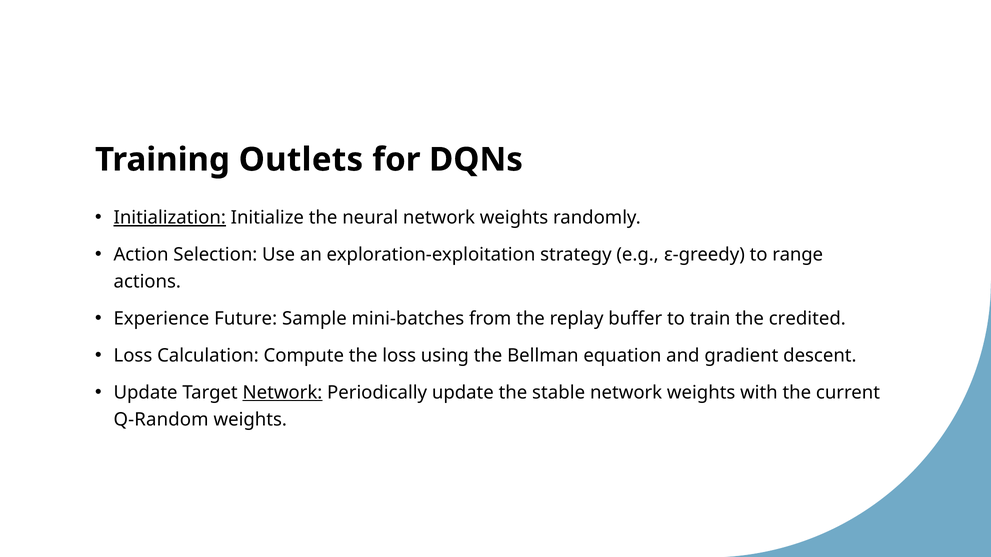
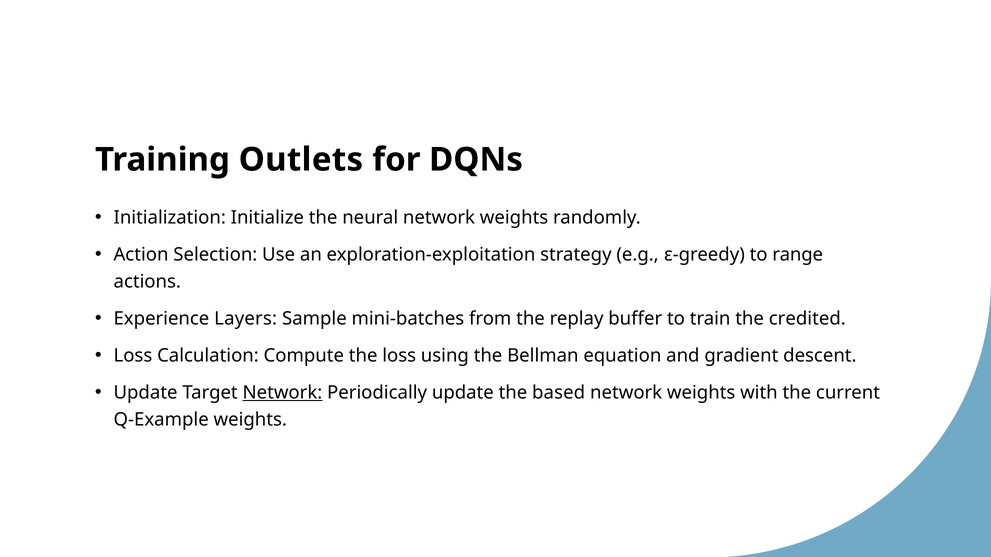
Initialization underline: present -> none (170, 218)
Future: Future -> Layers (246, 319)
stable: stable -> based (559, 393)
Q-Random: Q-Random -> Q-Example (161, 420)
